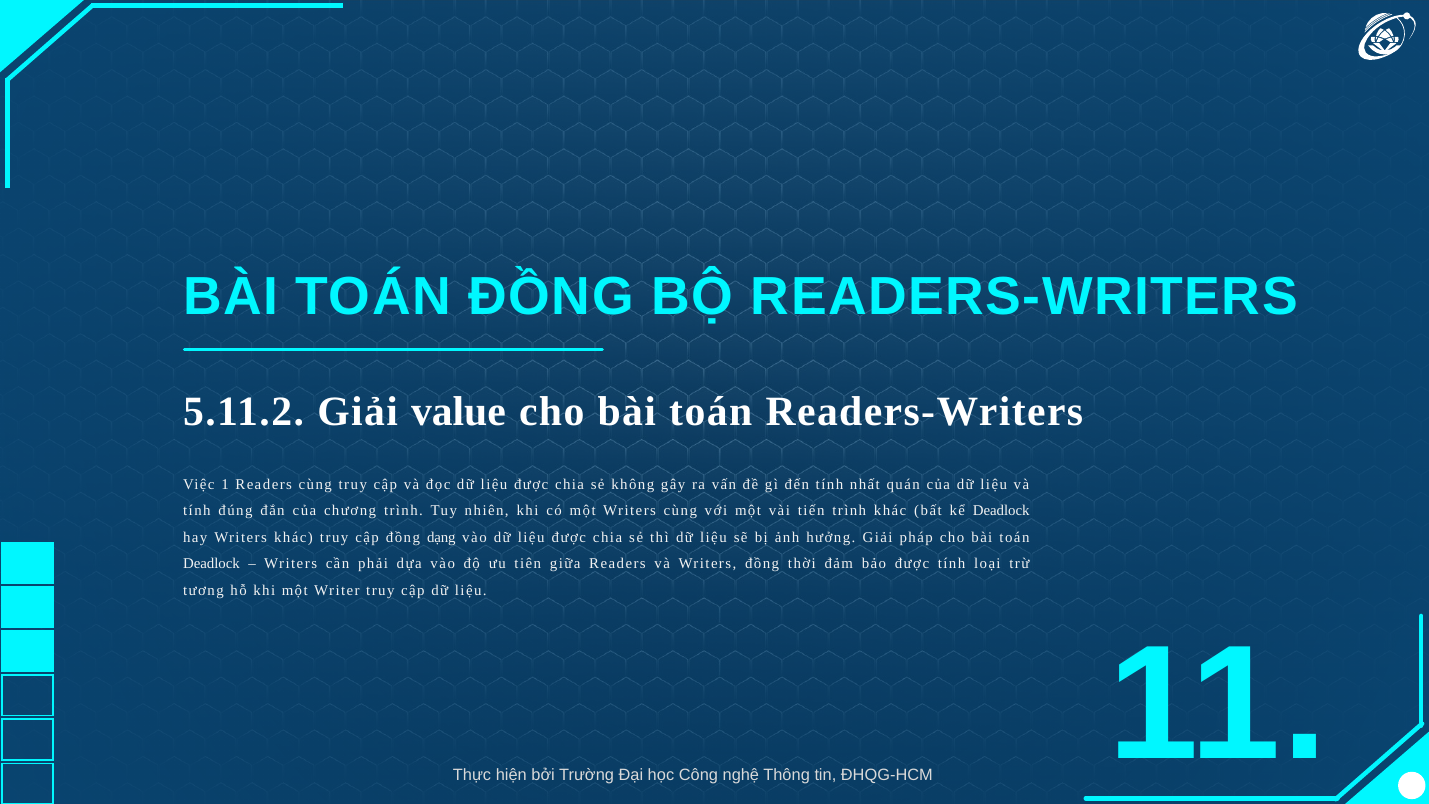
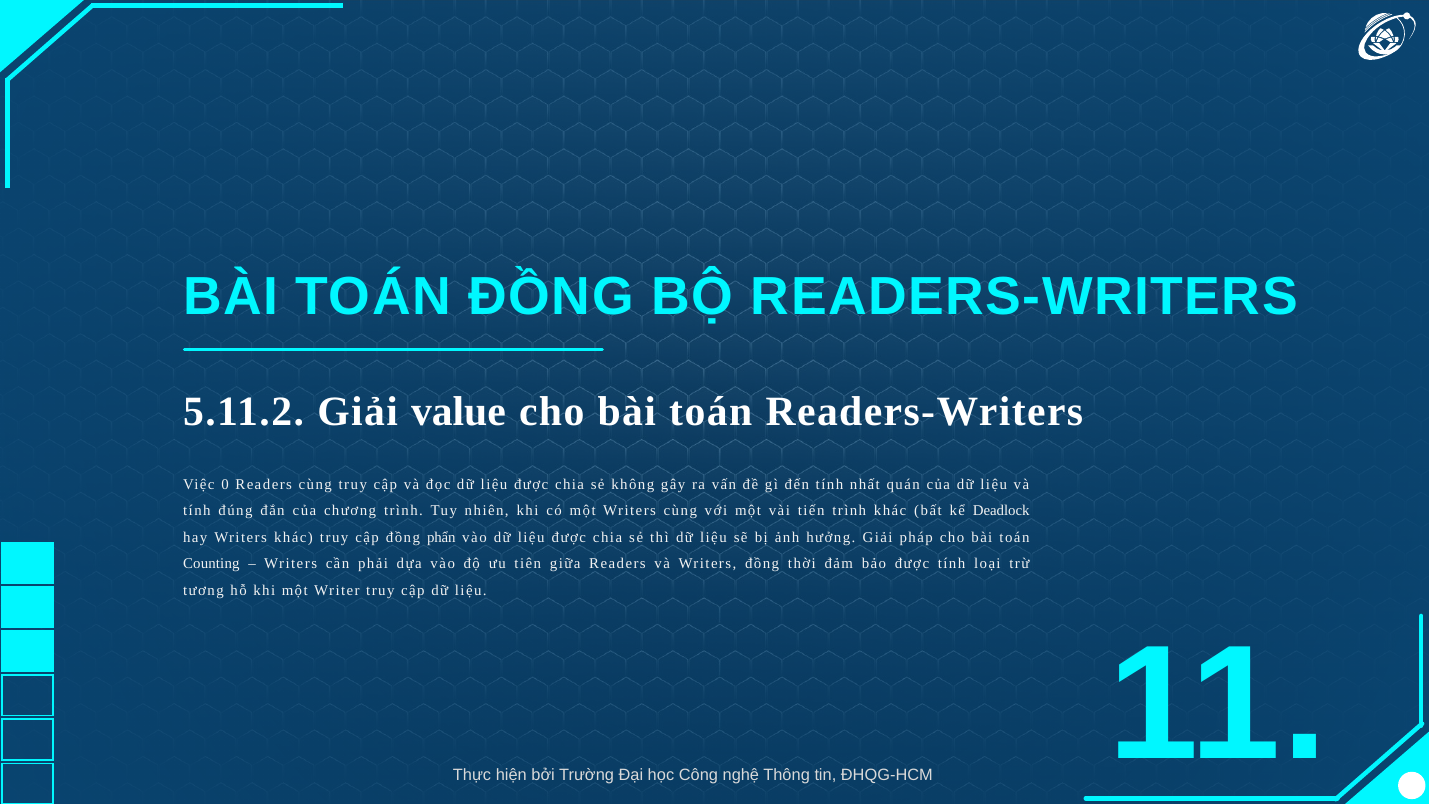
1: 1 -> 0 (225, 484)
dạng: dạng -> phẩn (441, 537)
Deadlock: Deadlock -> Counting (211, 564)
